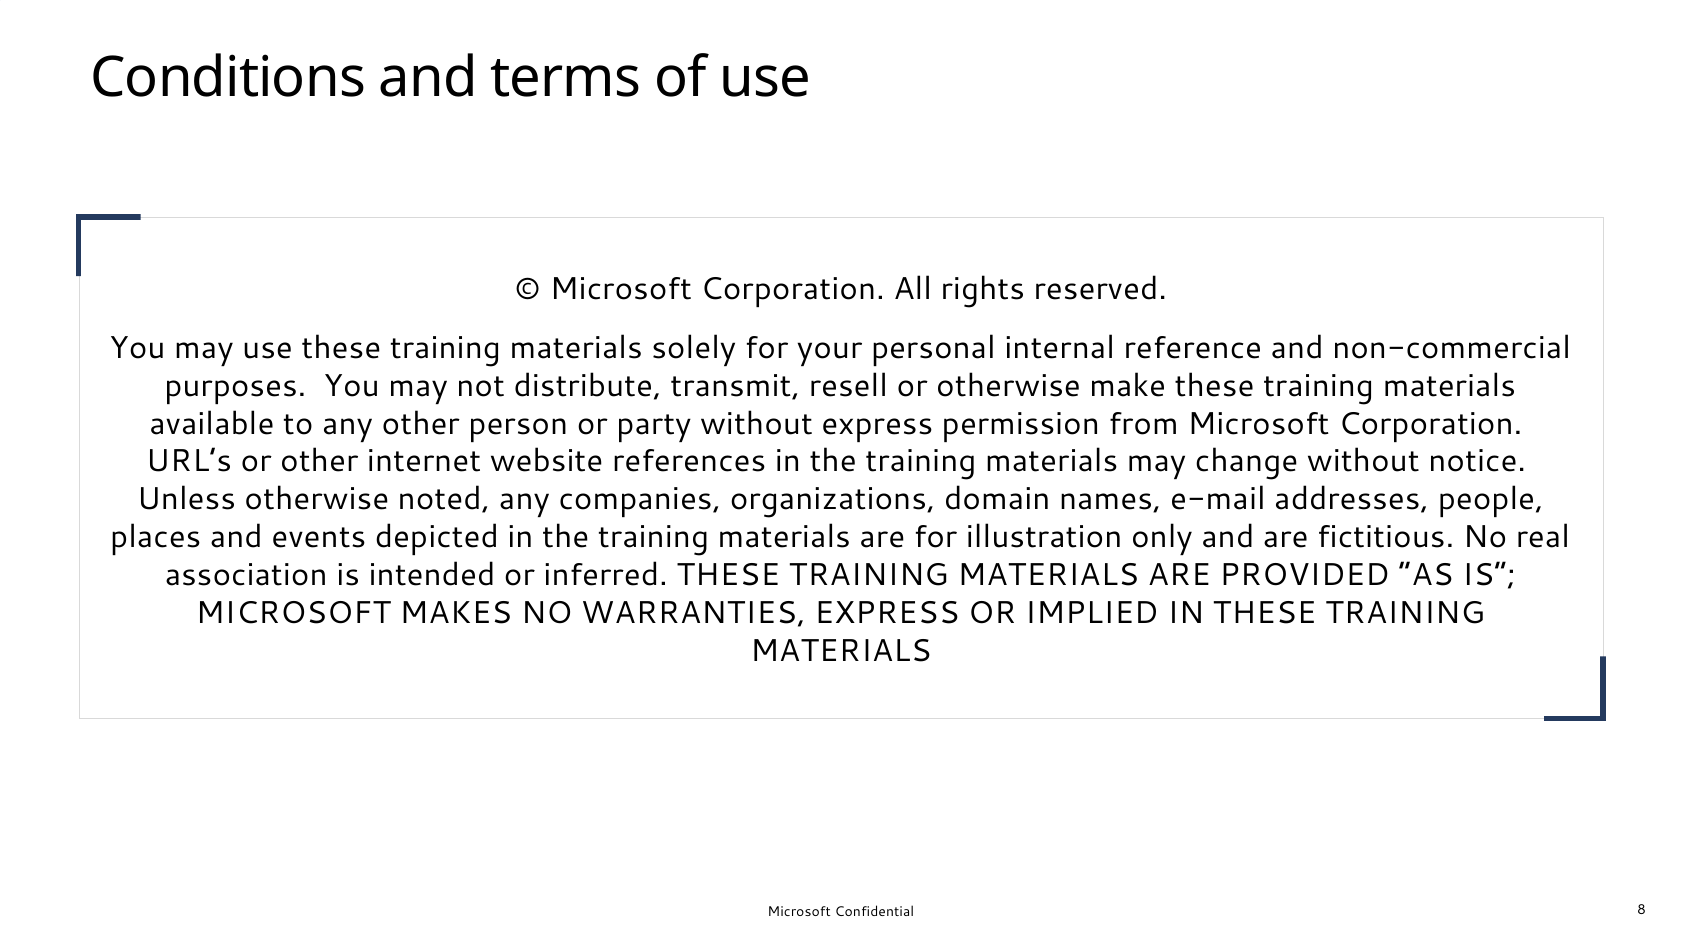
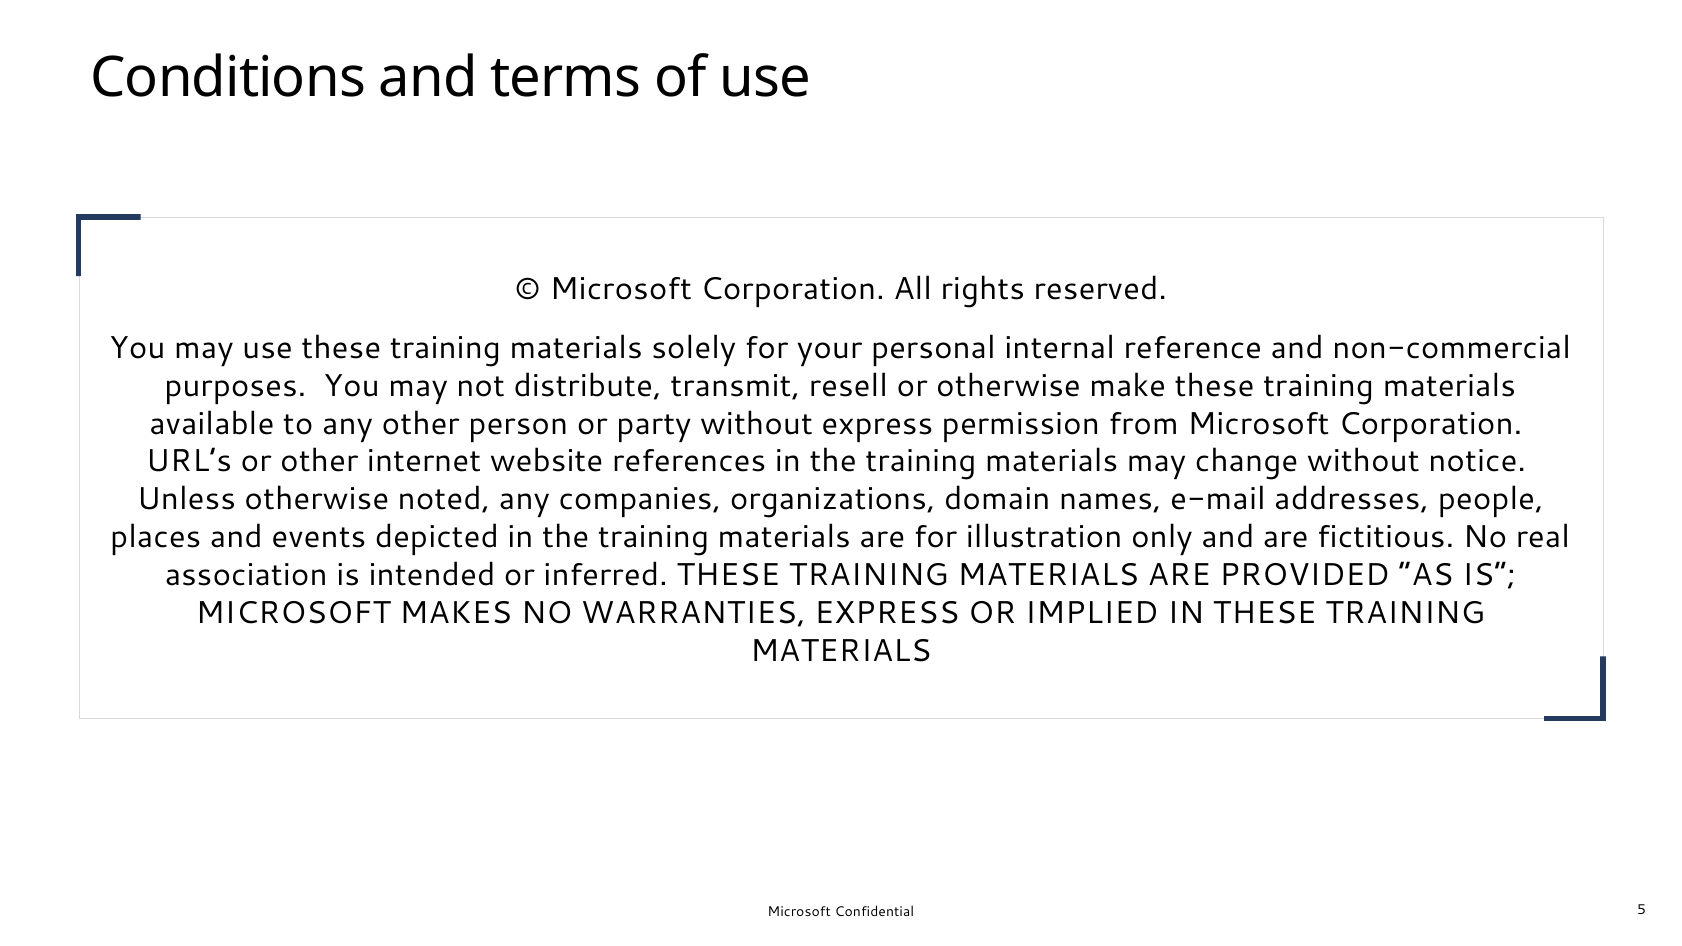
8: 8 -> 5 (1642, 910)
